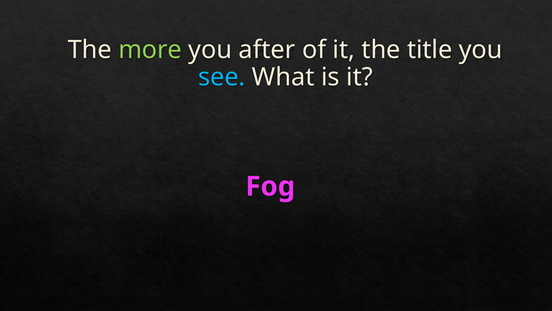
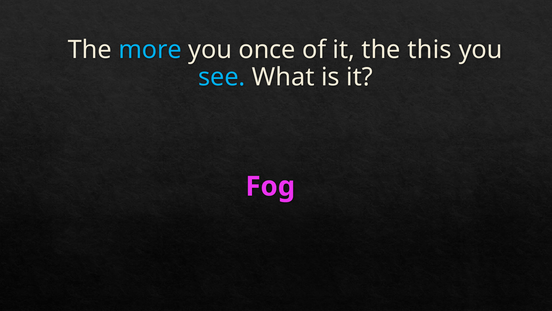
more colour: light green -> light blue (150, 50)
after: after -> once (267, 50)
title: title -> this (430, 50)
